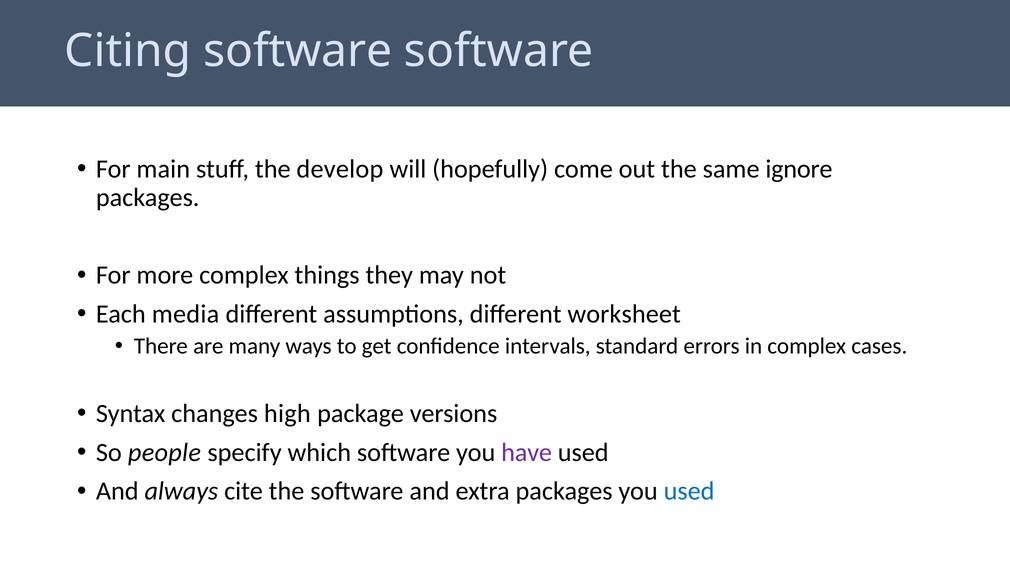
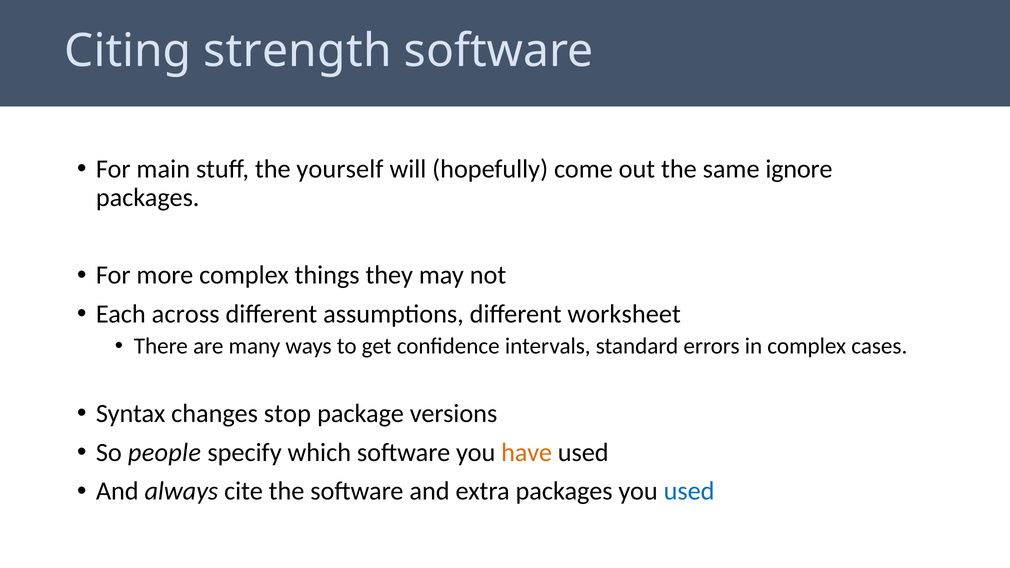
Citing software: software -> strength (297, 51)
develop: develop -> yourself (340, 169)
media: media -> across (186, 314)
high: high -> stop (287, 414)
have colour: purple -> orange (527, 452)
